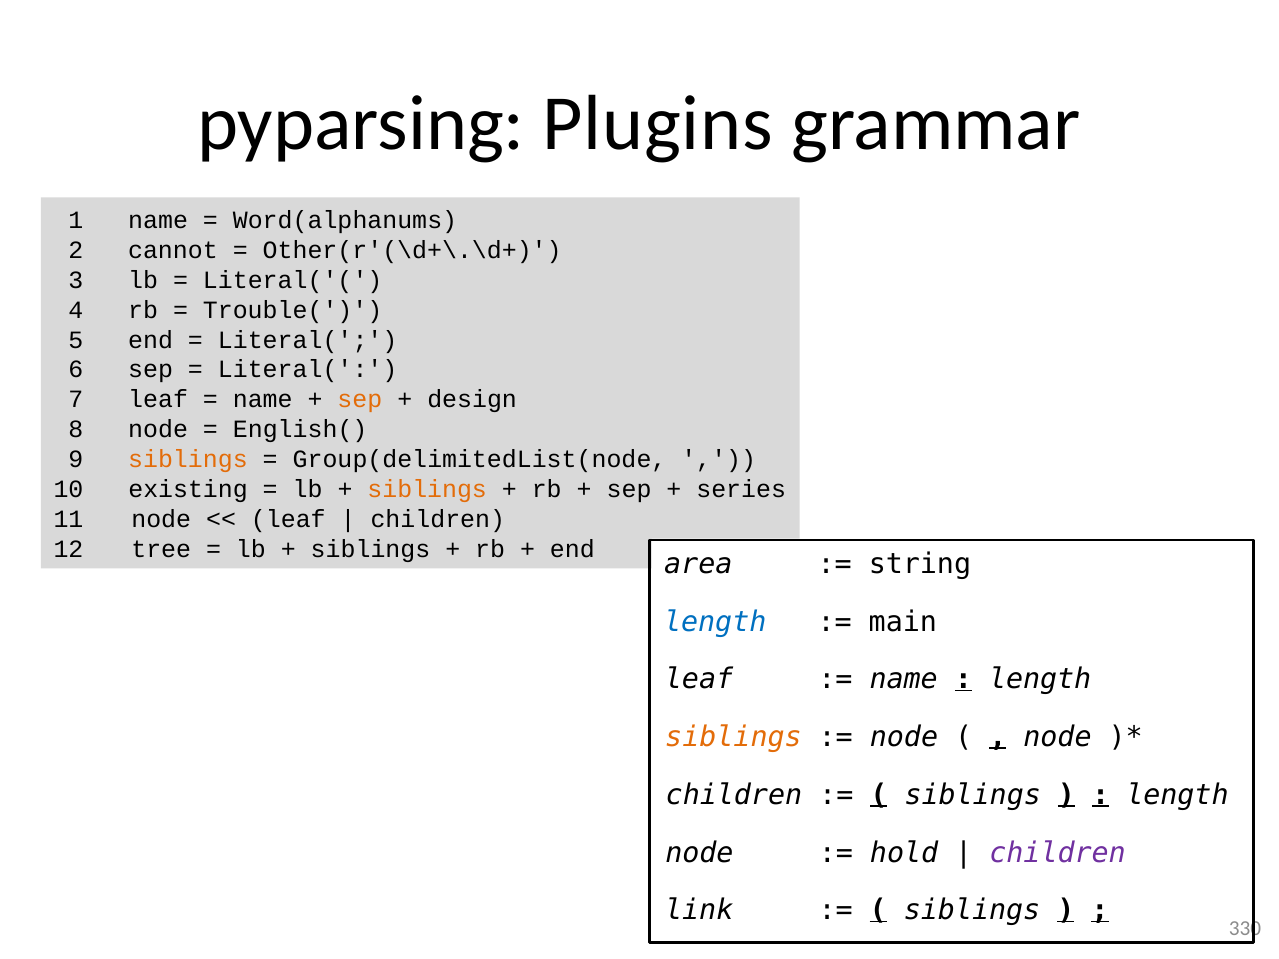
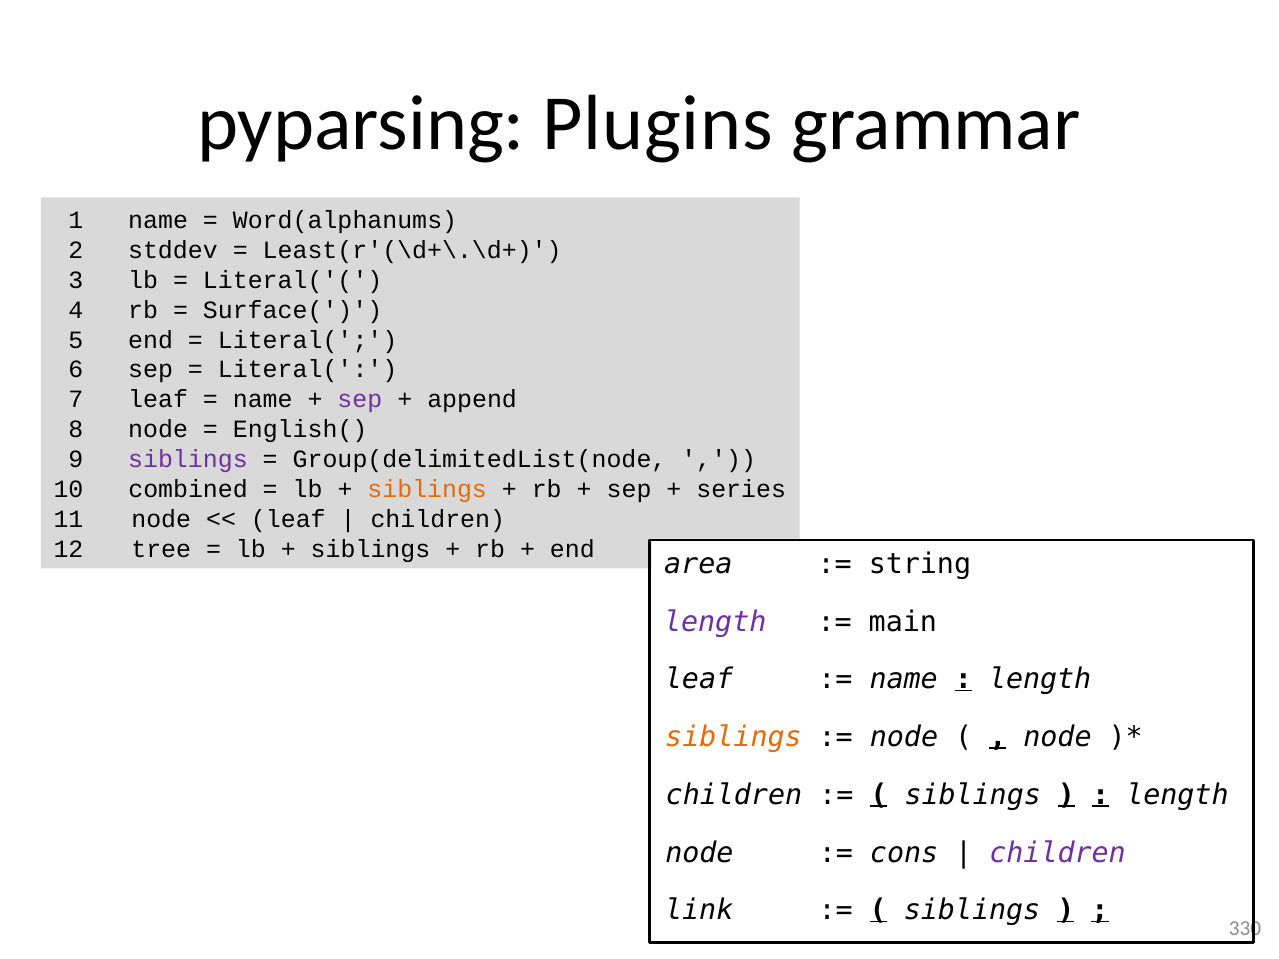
cannot: cannot -> stddev (173, 250)
Other(r'(\d+\.\d+: Other(r'(\d+\.\d+ -> Least(r'(\d+\.\d+ (412, 250)
Trouble(: Trouble( -> Surface( (293, 310)
sep colour: orange -> purple (360, 400)
design: design -> append (472, 400)
siblings colour: orange -> purple (188, 459)
existing: existing -> combined (188, 489)
length colour: blue -> purple (715, 622)
hold: hold -> cons (904, 853)
